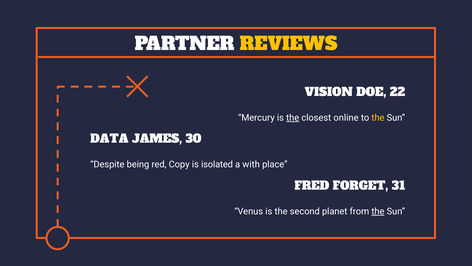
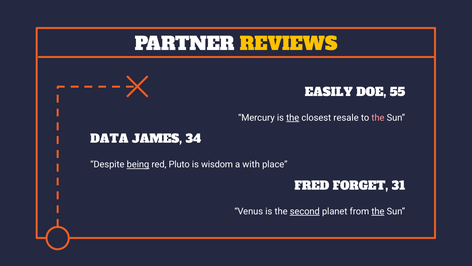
VISION: VISION -> EASILY (329, 92)
22: 22 -> 55 (398, 92)
online: online -> resale (346, 118)
the colour: yellow -> pink (378, 118)
30: 30 -> 34 (193, 139)
being underline: none -> present (138, 164)
Copy: Copy -> Pluto (179, 164)
isolated: isolated -> wisdom (217, 164)
second underline: none -> present (305, 211)
